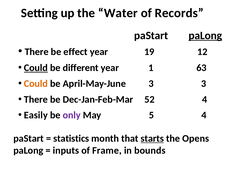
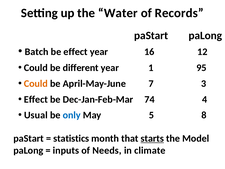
paLong underline: present -> none (205, 35)
There: There -> Batch (37, 52)
19: 19 -> 16 (149, 52)
Could underline: present -> none (36, 68)
63: 63 -> 95 (201, 68)
April-May-June 3: 3 -> 7 (151, 84)
There: There -> Effect (36, 99)
52: 52 -> 74 (150, 99)
Easily: Easily -> Usual (36, 115)
only colour: purple -> blue (72, 115)
5 4: 4 -> 8 (204, 115)
Opens: Opens -> Model (196, 138)
Frame: Frame -> Needs (107, 150)
bounds: bounds -> climate (150, 150)
